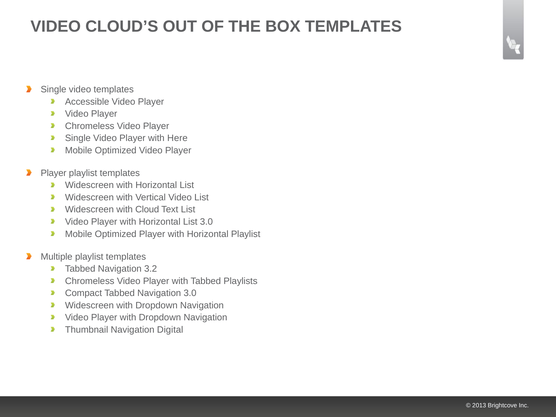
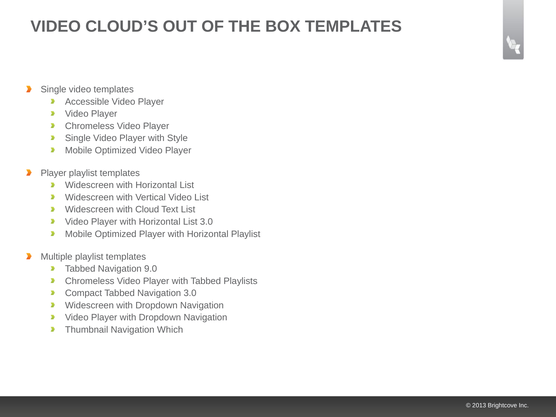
Here: Here -> Style (177, 138)
3.2: 3.2 -> 9.0 (151, 269)
Digital: Digital -> Which (170, 330)
